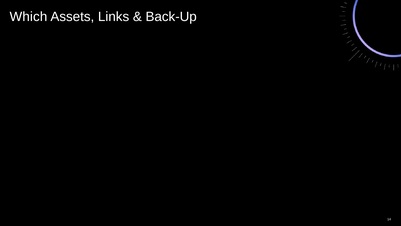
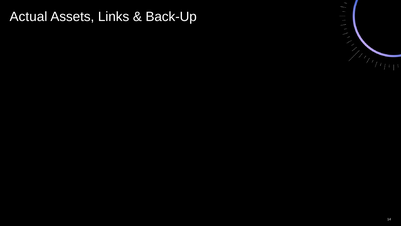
Which: Which -> Actual (28, 17)
